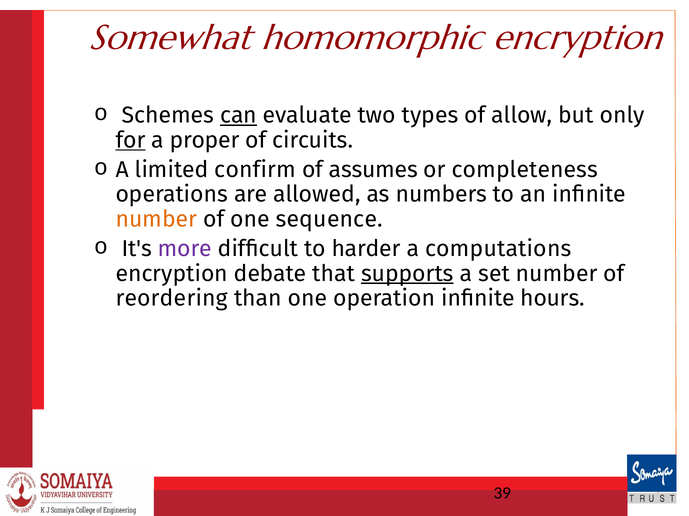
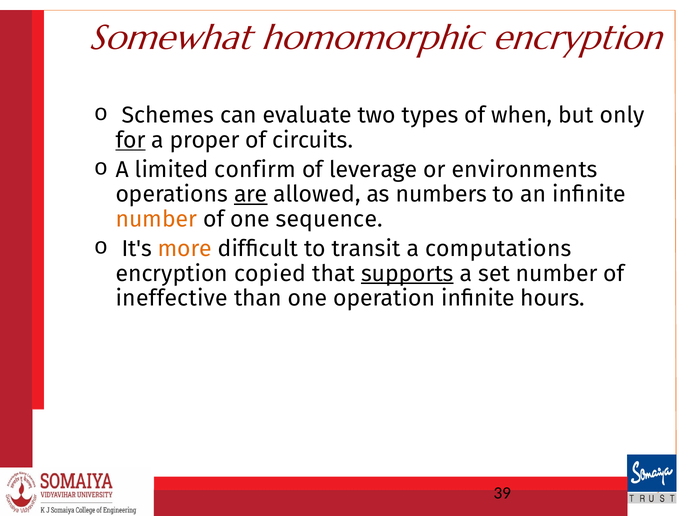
can underline: present -> none (239, 116)
allow: allow -> when (522, 116)
assumes: assumes -> leverage (373, 170)
completeness: completeness -> environments (525, 170)
are underline: none -> present (251, 195)
more colour: purple -> orange (185, 249)
harder: harder -> transit (366, 249)
debate: debate -> copied (270, 274)
reordering: reordering -> ineffective (172, 299)
